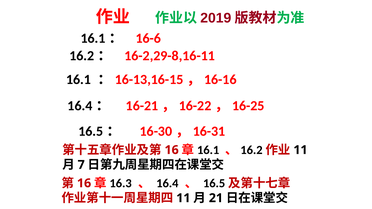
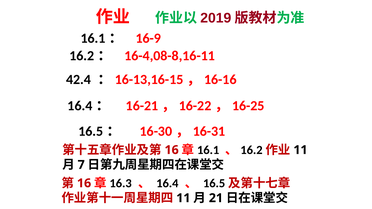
16-6: 16-6 -> 16-9 (148, 38)
16-2,29-8,16-11: 16-2,29-8,16-11 -> 16-4,08-8,16-11 (170, 56)
16.1: 16.1 -> 42.4 (79, 80)
